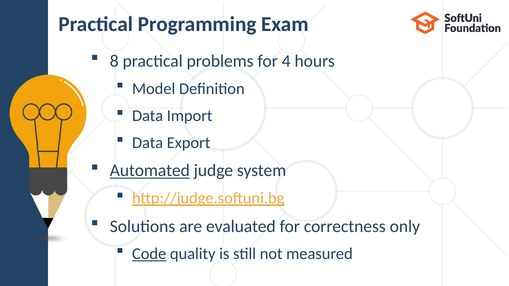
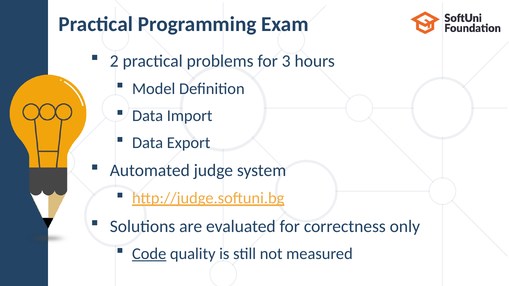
8: 8 -> 2 (114, 61)
4: 4 -> 3 (286, 61)
Automated underline: present -> none (150, 171)
